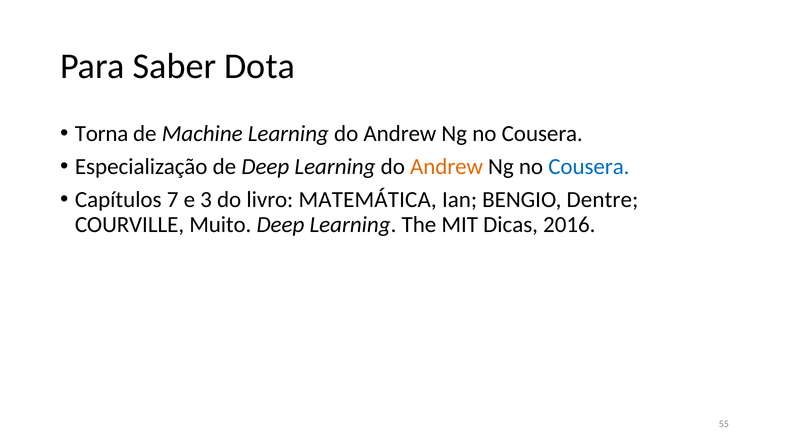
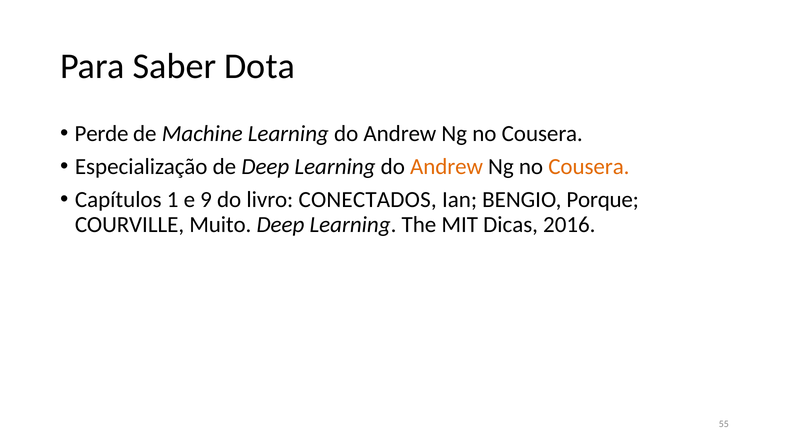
Torna: Torna -> Perde (102, 133)
Cousera colour: blue -> orange (589, 166)
7: 7 -> 1 (173, 200)
3: 3 -> 9 (206, 200)
MATEMÁTICA: MATEMÁTICA -> CONECTADOS (368, 200)
Dentre: Dentre -> Porque (603, 200)
